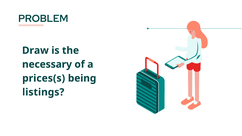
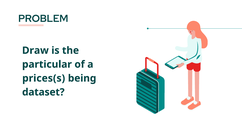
necessary: necessary -> particular (47, 64)
listings: listings -> dataset (43, 92)
